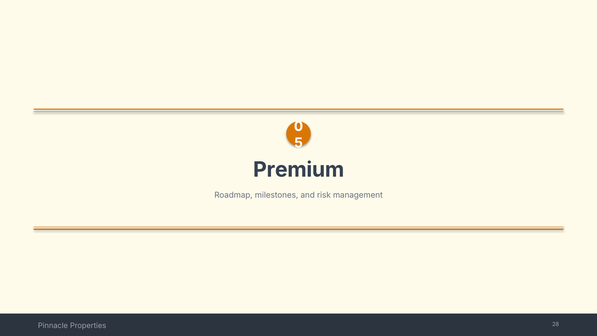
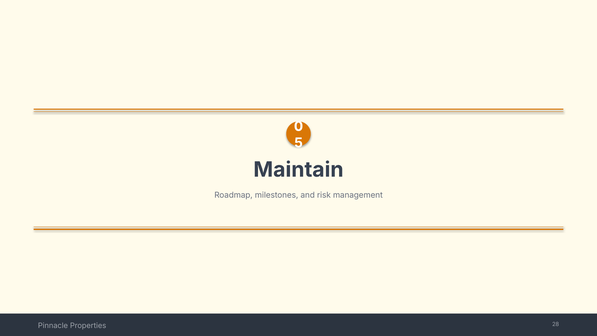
Premium: Premium -> Maintain (298, 170)
